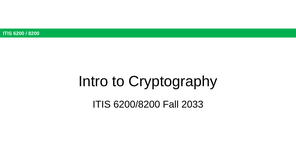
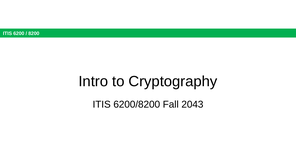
2033: 2033 -> 2043 (192, 104)
